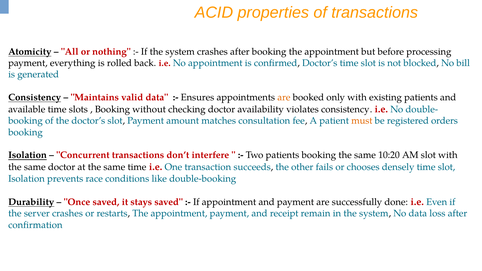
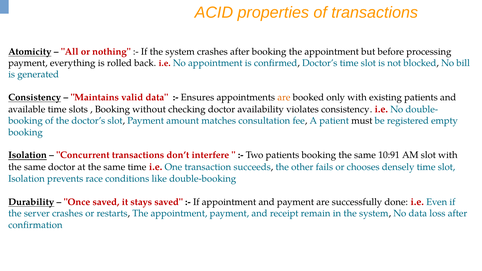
must colour: orange -> black (362, 121)
orders: orders -> empty (444, 121)
10:20: 10:20 -> 10:91 (389, 155)
